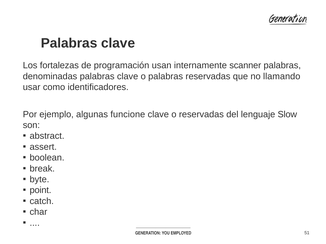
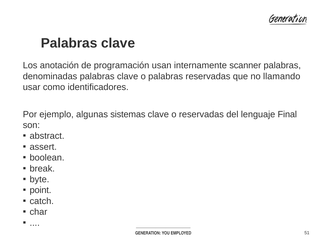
fortalezas: fortalezas -> anotación (59, 66)
funcione: funcione -> sistemas (128, 115)
Slow: Slow -> Final (287, 115)
